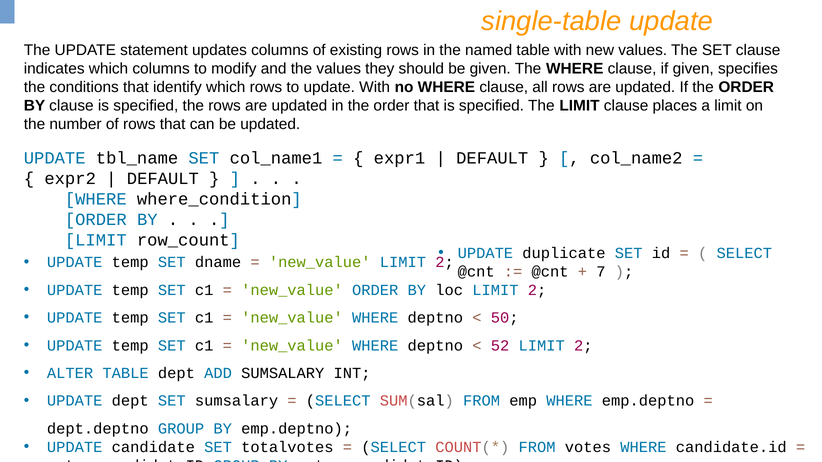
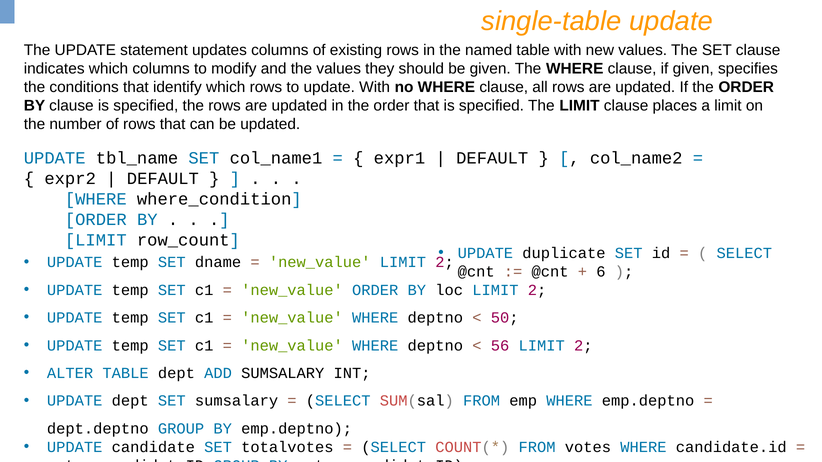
7: 7 -> 6 (601, 272)
52: 52 -> 56 (500, 346)
